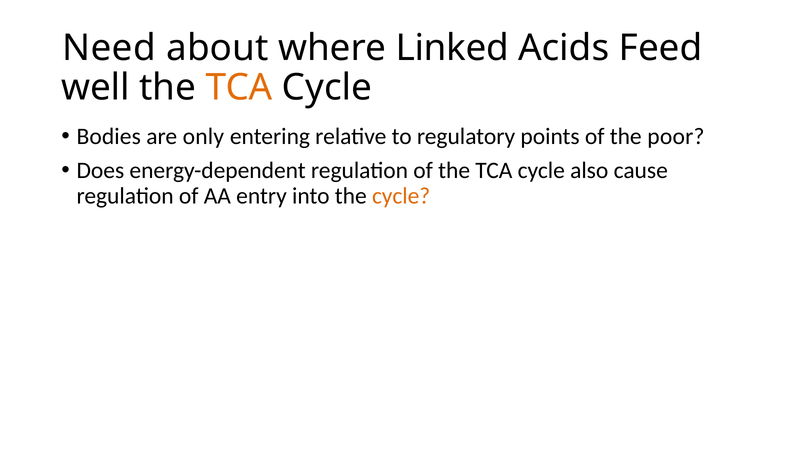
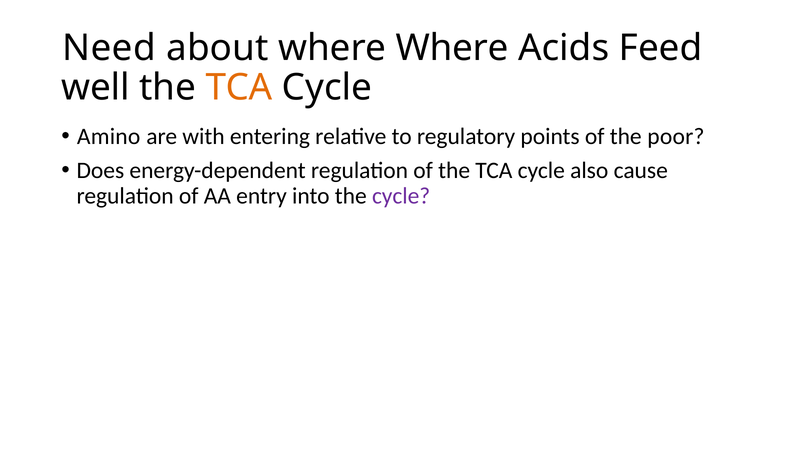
where Linked: Linked -> Where (452, 48)
Bodies: Bodies -> Amino (109, 136)
only: only -> with (204, 136)
cycle colour: orange -> purple (401, 195)
